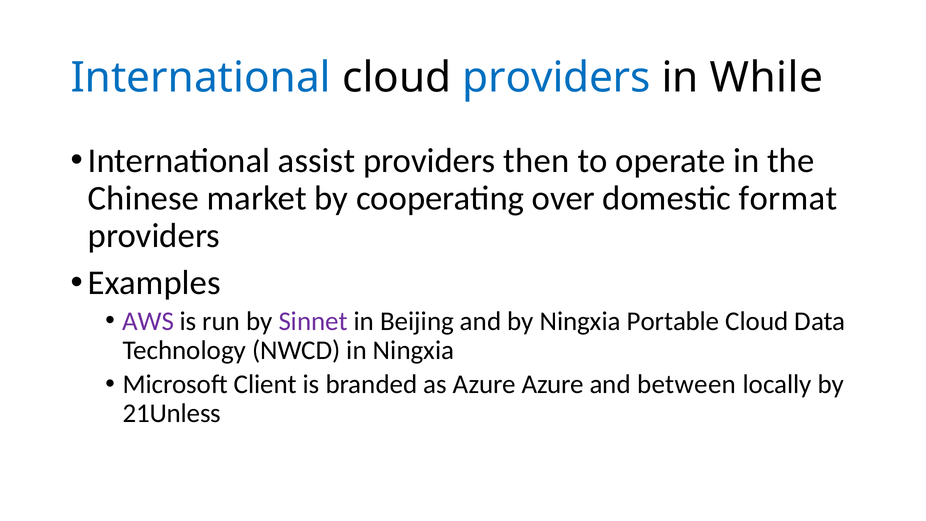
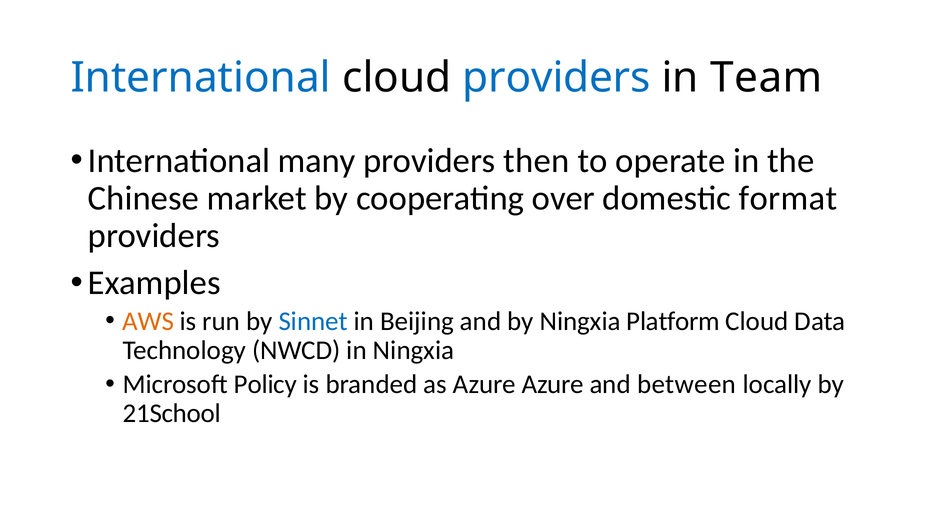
While: While -> Team (766, 78)
assist: assist -> many (317, 161)
AWS colour: purple -> orange (148, 321)
Sinnet colour: purple -> blue (313, 321)
Portable: Portable -> Platform (673, 321)
Client: Client -> Policy (265, 384)
21Unless: 21Unless -> 21School (172, 413)
